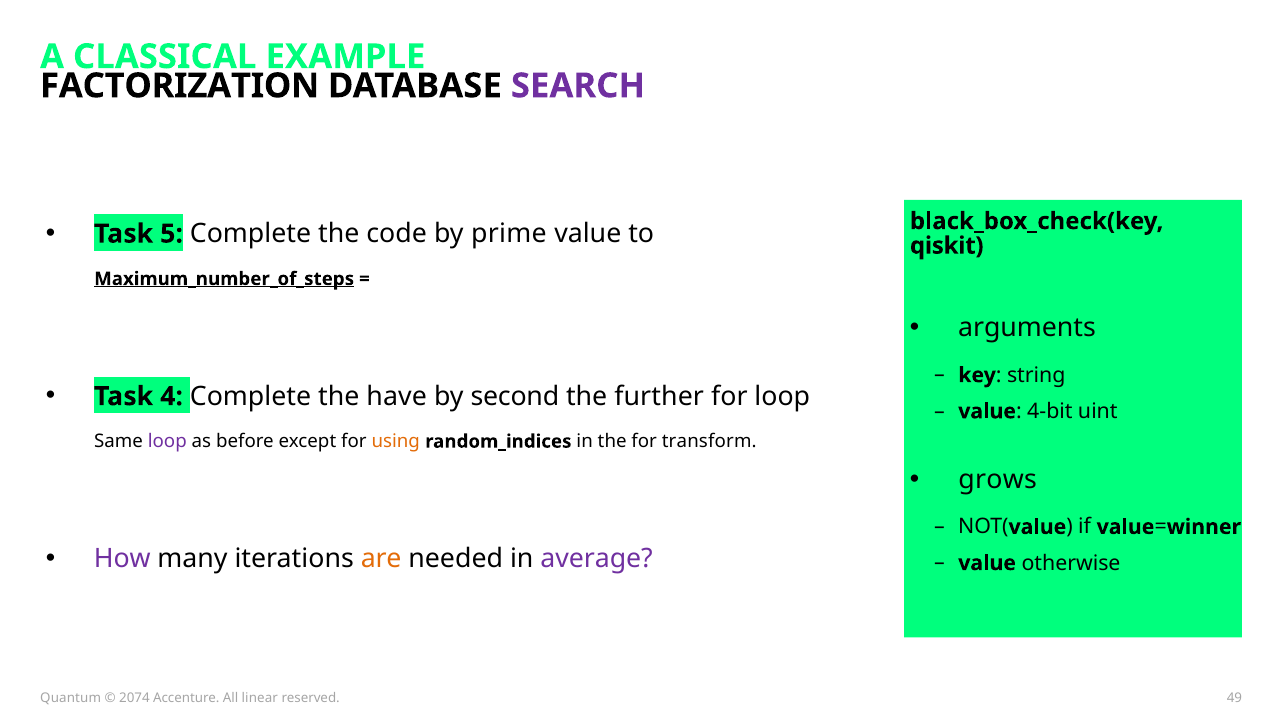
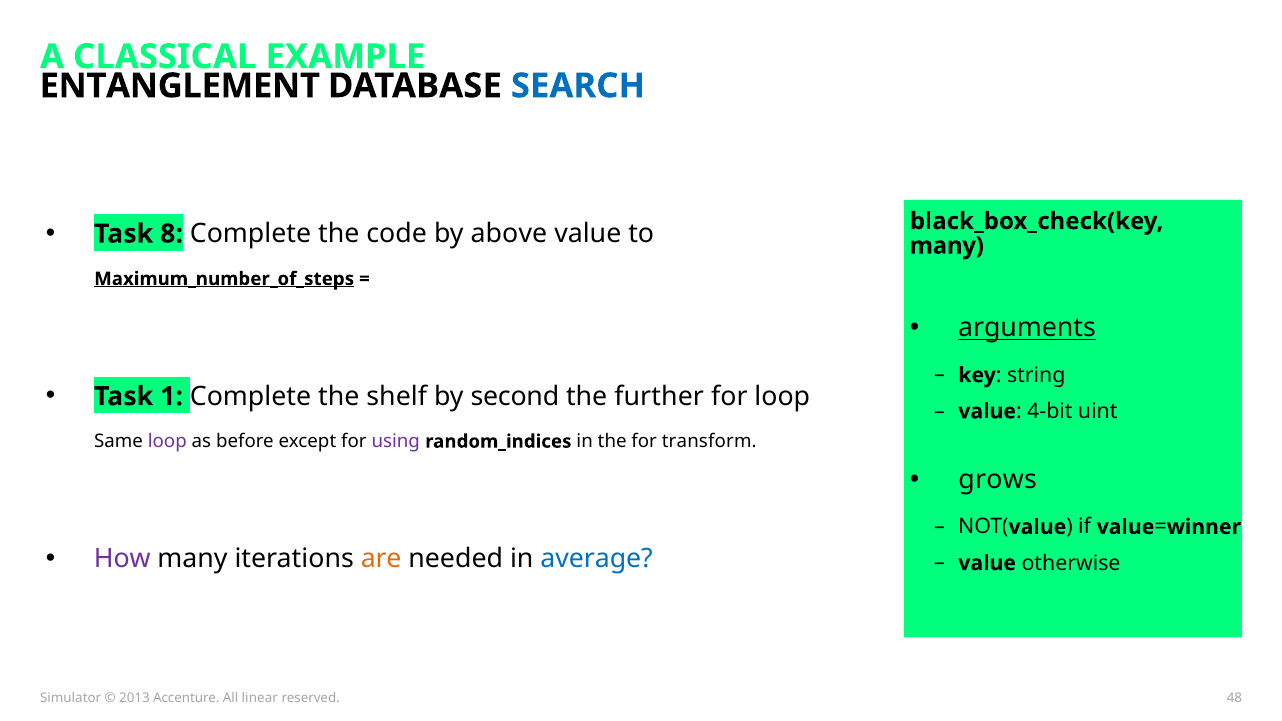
FACTORIZATION: FACTORIZATION -> ENTANGLEMENT (180, 86)
SEARCH colour: purple -> blue (578, 86)
5: 5 -> 8 (172, 234)
prime: prime -> above (509, 234)
qiskit: qiskit -> many (947, 246)
arguments underline: none -> present (1027, 328)
4: 4 -> 1 (172, 396)
have: have -> shelf (397, 396)
using colour: orange -> purple (396, 442)
average colour: purple -> blue (597, 559)
Quantum: Quantum -> Simulator (71, 698)
2074: 2074 -> 2013 (135, 698)
49: 49 -> 48 (1235, 698)
